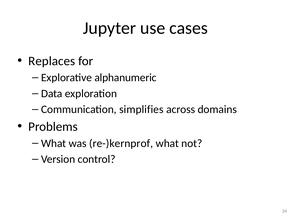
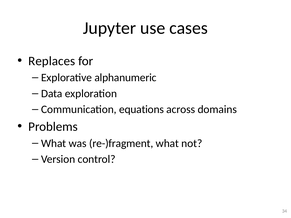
simplifies: simplifies -> equations (141, 109)
re-)kernprof: re-)kernprof -> re-)fragment (121, 143)
